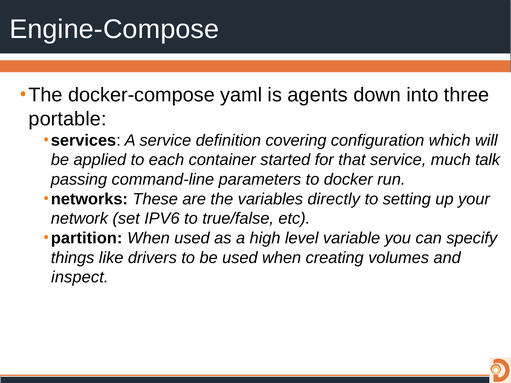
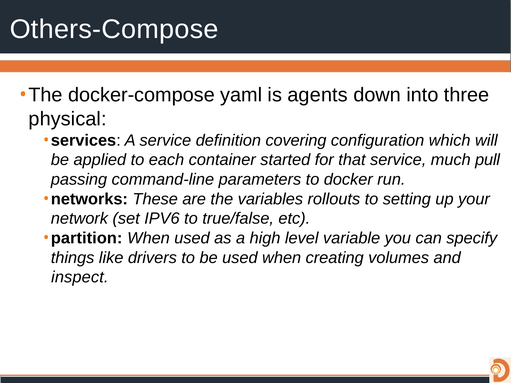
Engine-Compose: Engine-Compose -> Others-Compose (114, 29)
portable: portable -> physical (68, 119)
talk: talk -> pull (488, 160)
directly: directly -> rollouts (334, 199)
